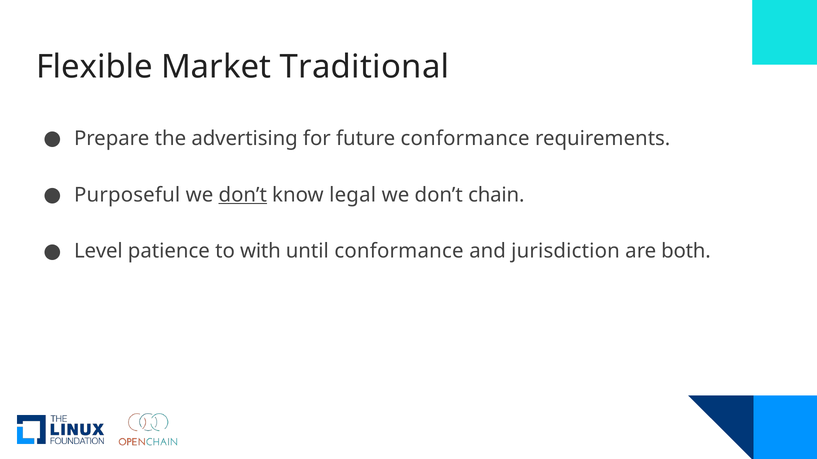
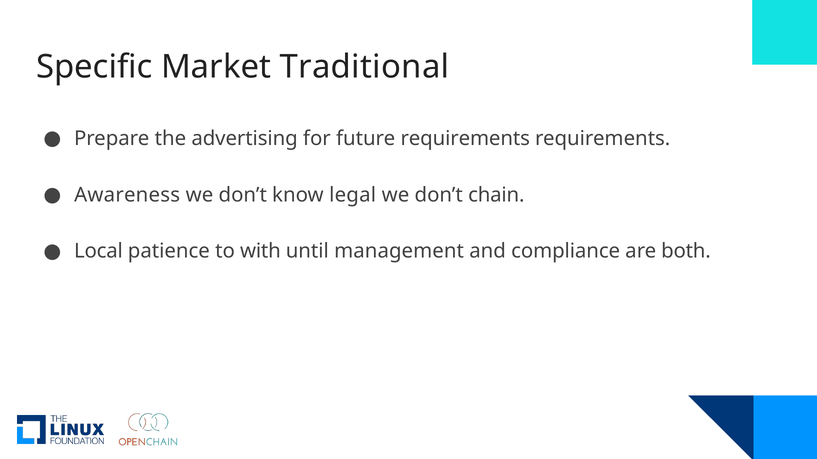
Flexible: Flexible -> Specific (94, 67)
future conformance: conformance -> requirements (465, 139)
Purposeful: Purposeful -> Awareness (127, 195)
don’t underline: present -> none (243, 195)
Level: Level -> Local (98, 251)
until conformance: conformance -> management (399, 251)
jurisdiction: jurisdiction -> compliance (566, 251)
